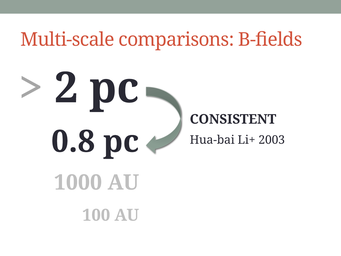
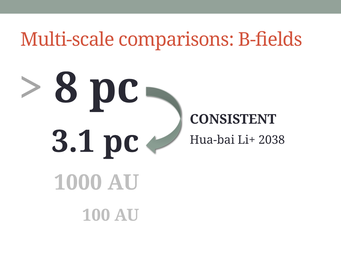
2: 2 -> 8 (66, 88)
0.8: 0.8 -> 3.1 (73, 142)
2003: 2003 -> 2038 (272, 140)
